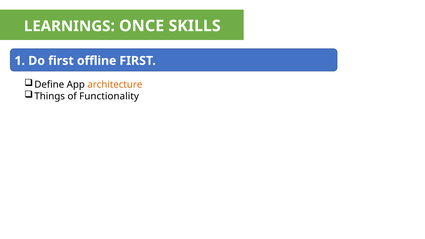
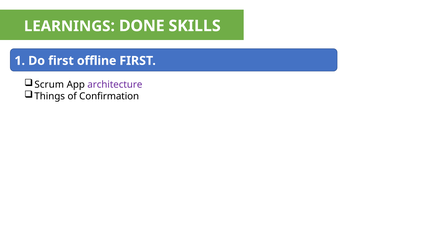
ONCE: ONCE -> DONE (142, 26)
Define: Define -> Scrum (49, 85)
architecture colour: orange -> purple (115, 85)
Functionality: Functionality -> Confirmation (109, 96)
